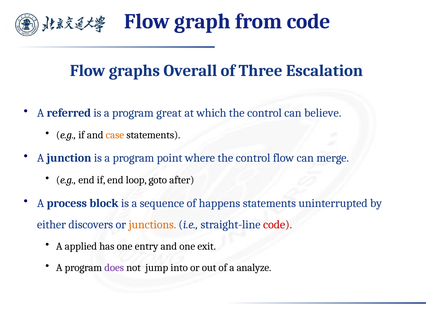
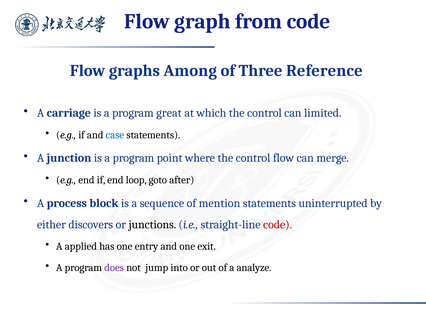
Overall: Overall -> Among (190, 70)
Escalation: Escalation -> Reference (324, 70)
referred: referred -> carriage (69, 113)
believe: believe -> limited (323, 113)
case colour: orange -> blue (115, 135)
happens: happens -> mention (219, 203)
junctions colour: orange -> black (152, 224)
